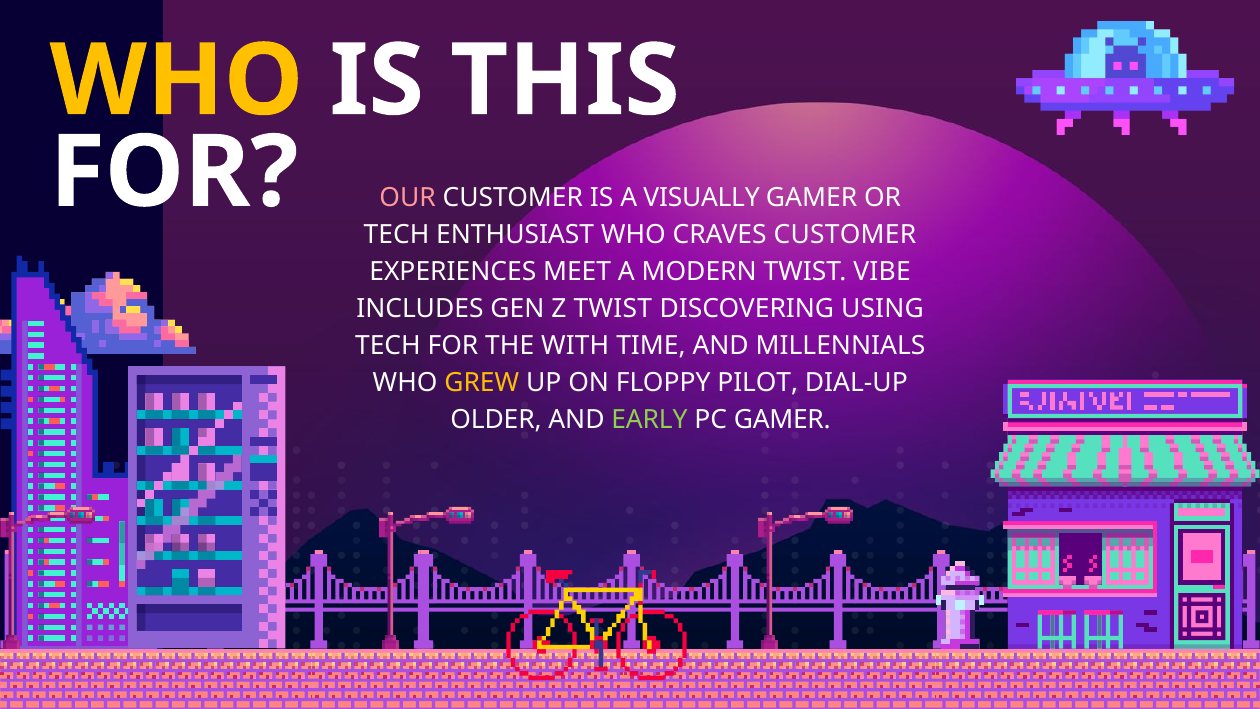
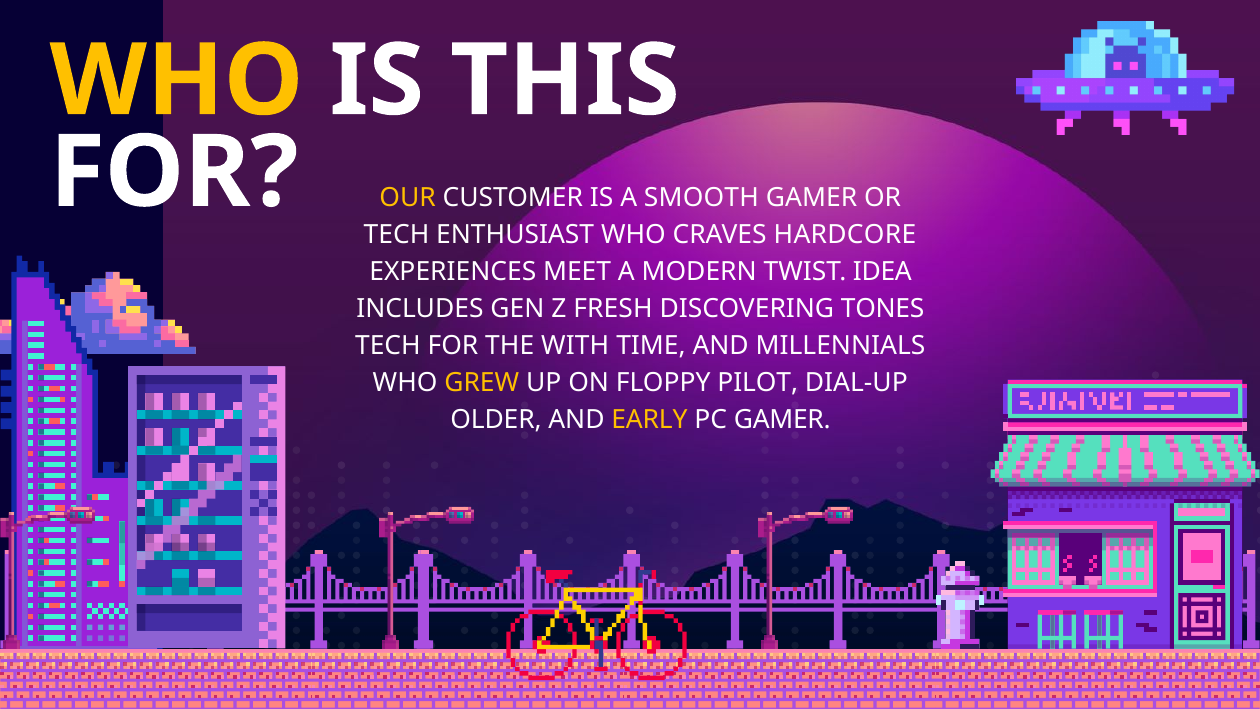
OUR colour: pink -> yellow (408, 198)
VISUALLY: VISUALLY -> SMOOTH (701, 198)
CRAVES CUSTOMER: CUSTOMER -> HARDCORE (845, 235)
VIBE: VIBE -> IDEA (882, 272)
Z TWIST: TWIST -> FRESH (613, 309)
USING: USING -> TONES (883, 309)
EARLY colour: light green -> yellow (650, 420)
